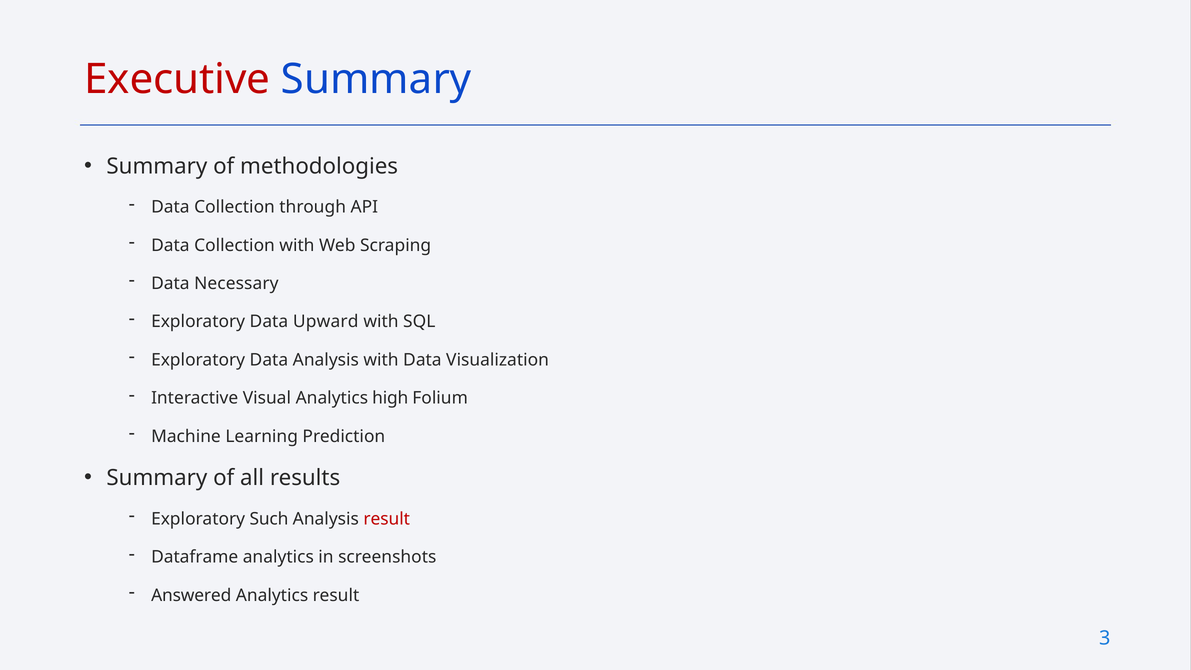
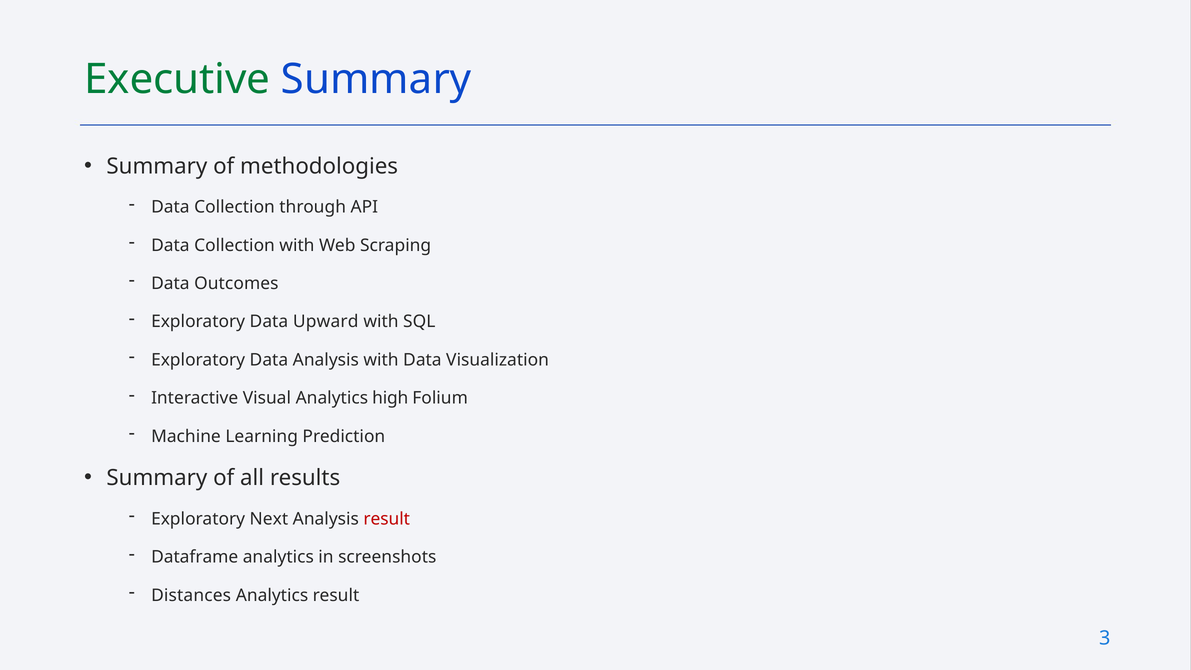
Executive colour: red -> green (177, 80)
Necessary: Necessary -> Outcomes (236, 283)
Such: Such -> Next (269, 519)
Answered: Answered -> Distances (191, 595)
